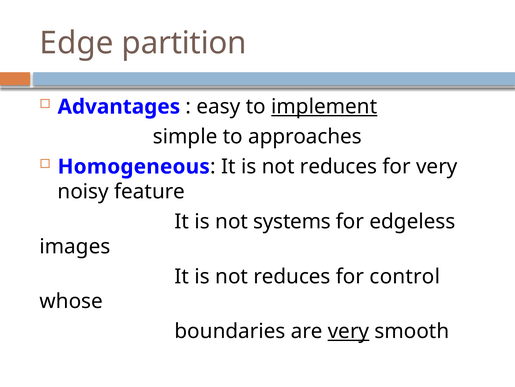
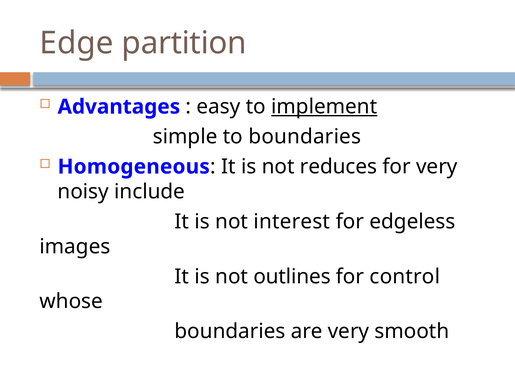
to approaches: approaches -> boundaries (305, 136)
feature: feature -> include (150, 191)
systems: systems -> interest (292, 221)
reduces: reduces -> outlines (292, 276)
very underline: present -> none (348, 331)
